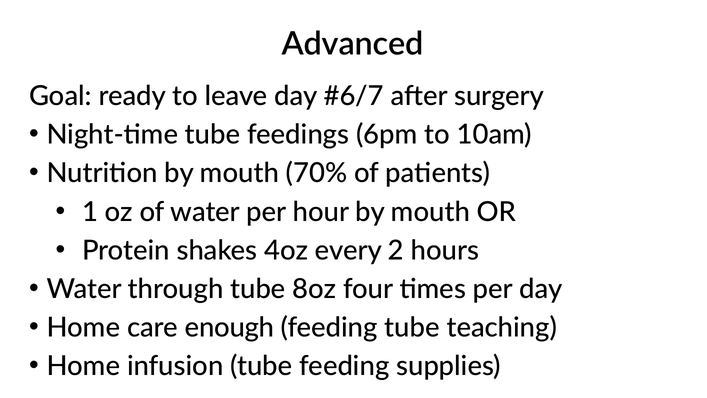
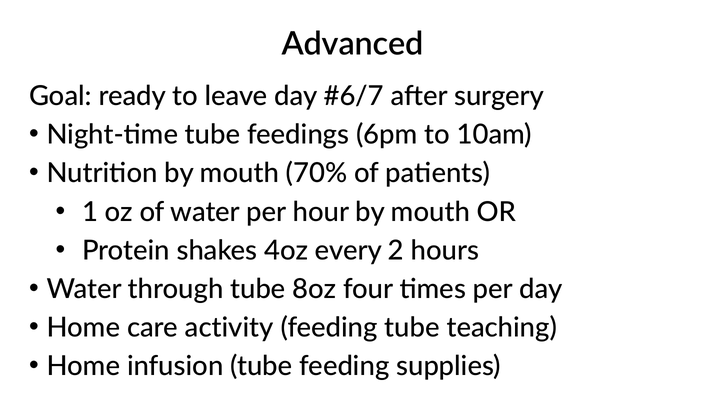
enough: enough -> activity (229, 327)
